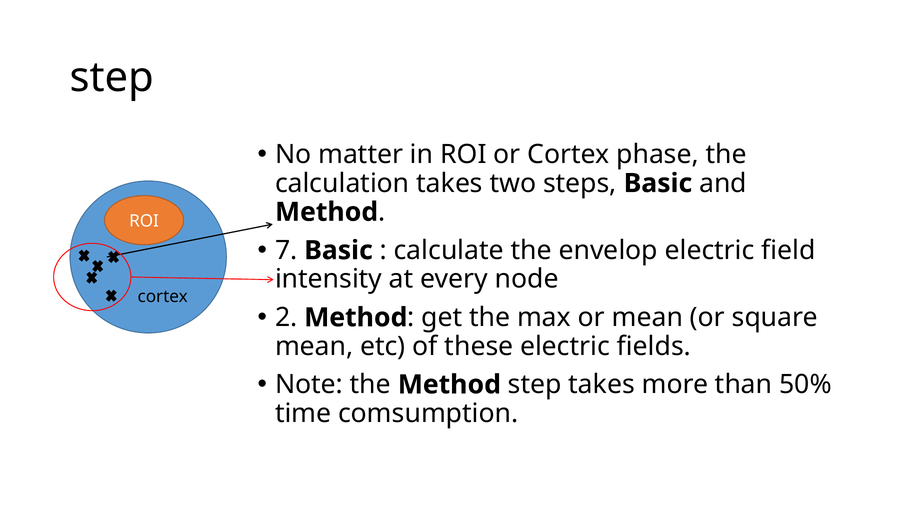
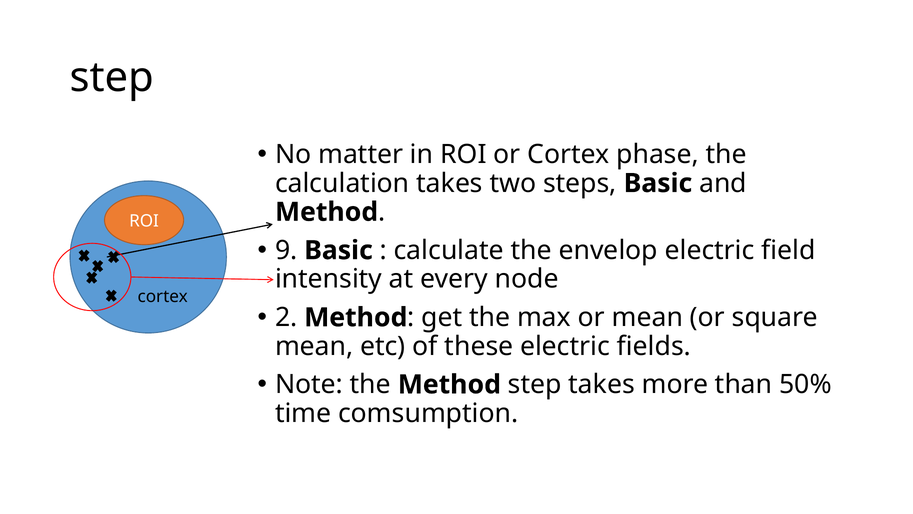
7: 7 -> 9 (286, 250)
